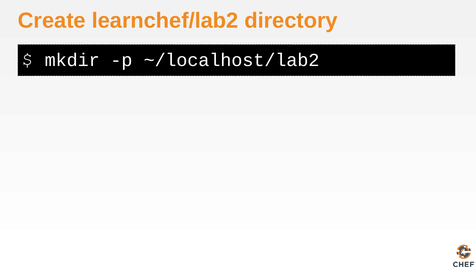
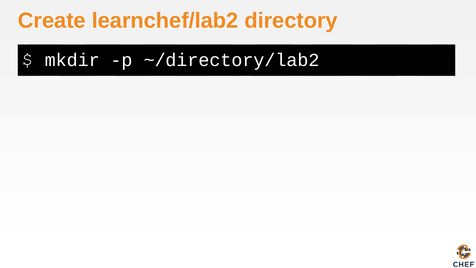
~/localhost/lab2: ~/localhost/lab2 -> ~/directory/lab2 (232, 60)
